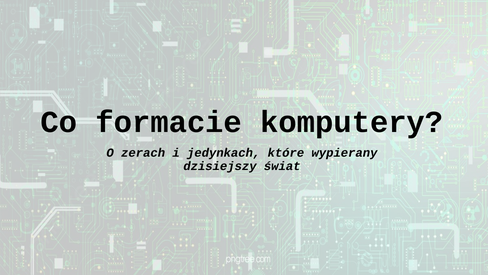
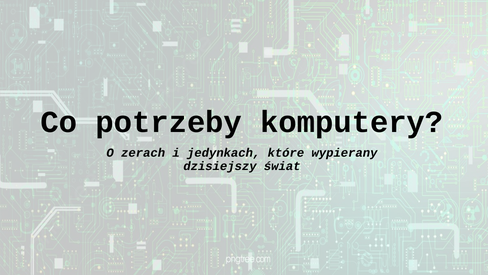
formacie: formacie -> potrzeby (169, 122)
